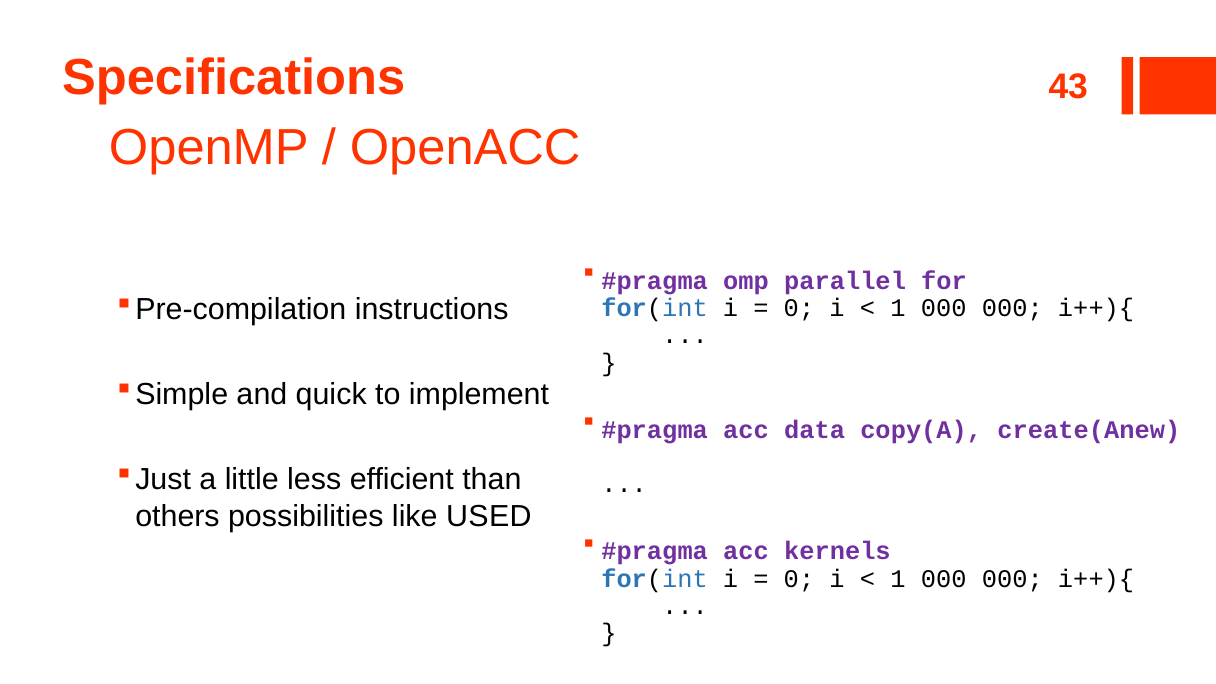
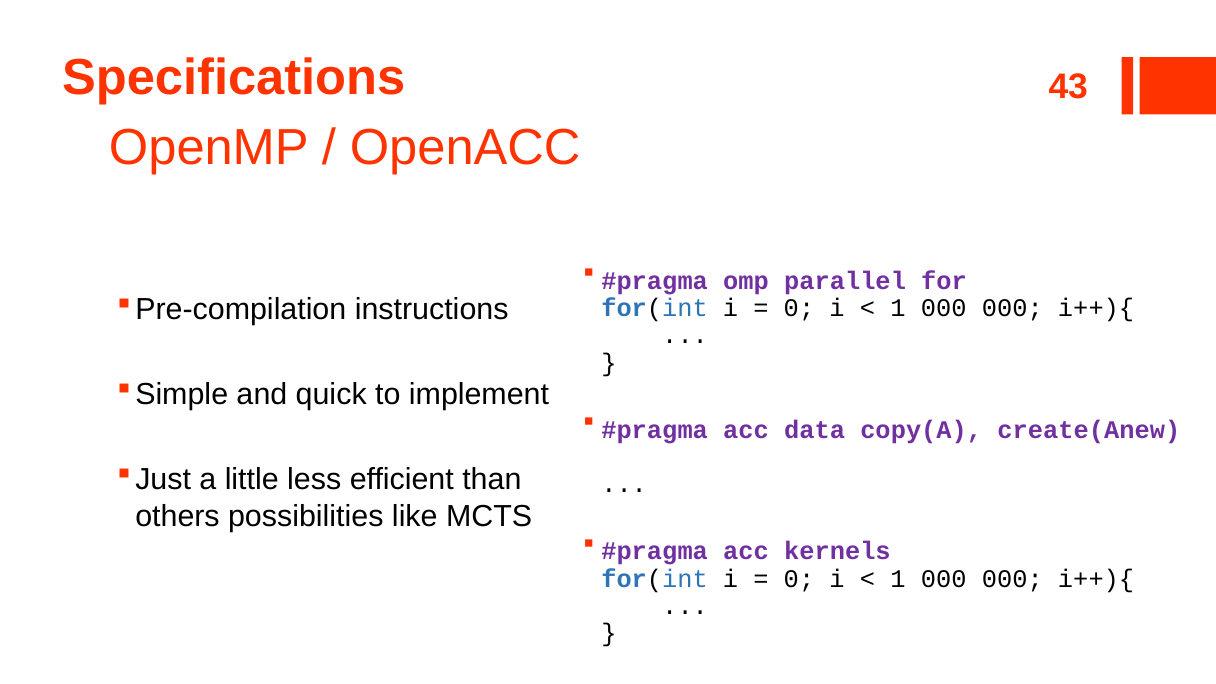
USED: USED -> MCTS (489, 516)
